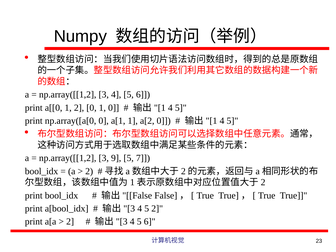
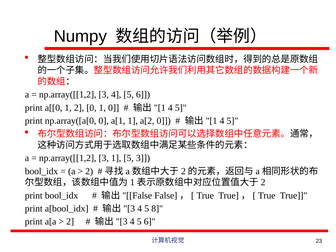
3 9: 9 -> 1 (116, 158)
5 7: 7 -> 3 (143, 158)
5 2: 2 -> 8 (157, 209)
